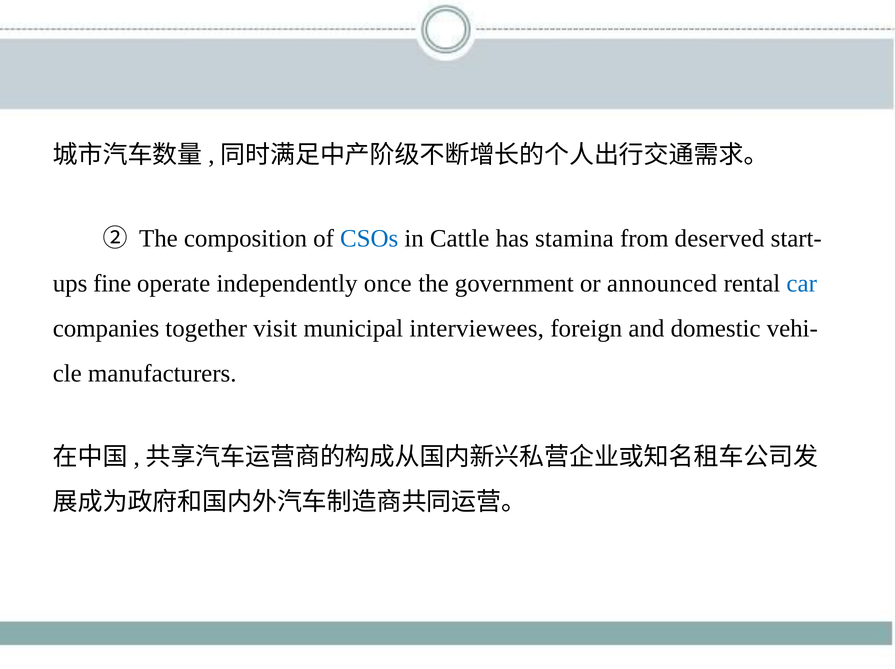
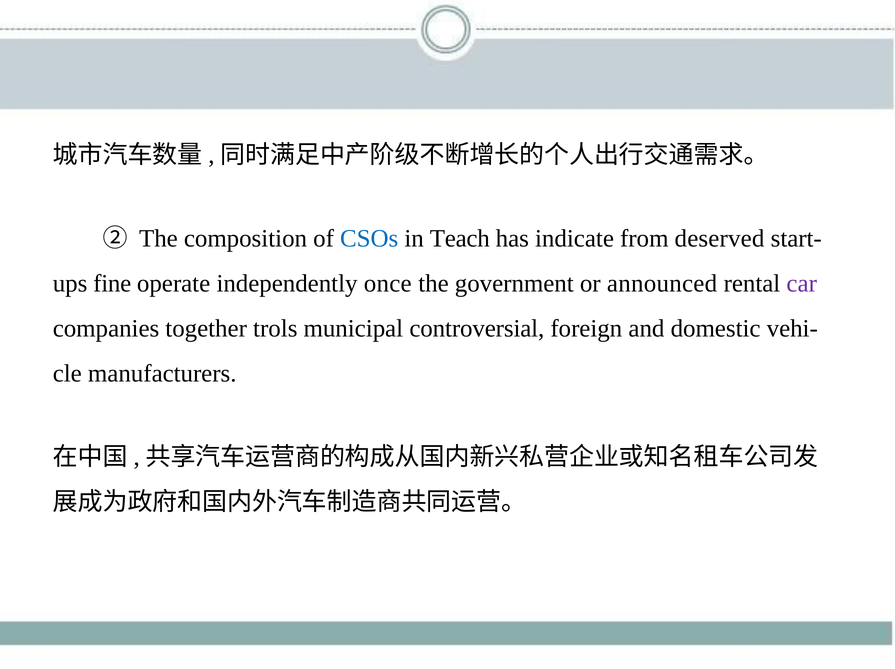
Cattle: Cattle -> Teach (460, 239)
stamina: stamina -> indicate (574, 239)
car colour: blue -> purple (802, 284)
visit: visit -> trols (275, 329)
interviewees: interviewees -> controversial (477, 329)
